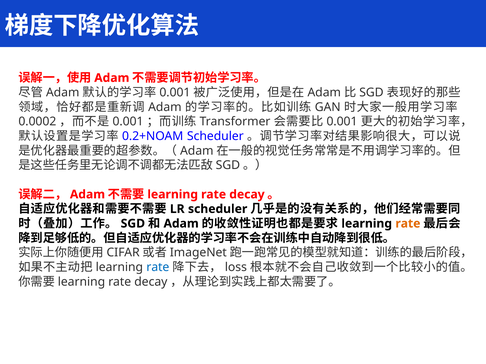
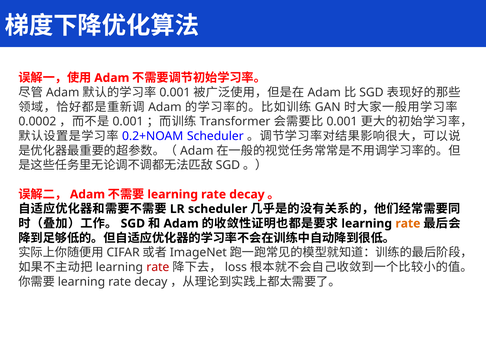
rate colour: blue -> red (158, 268)
